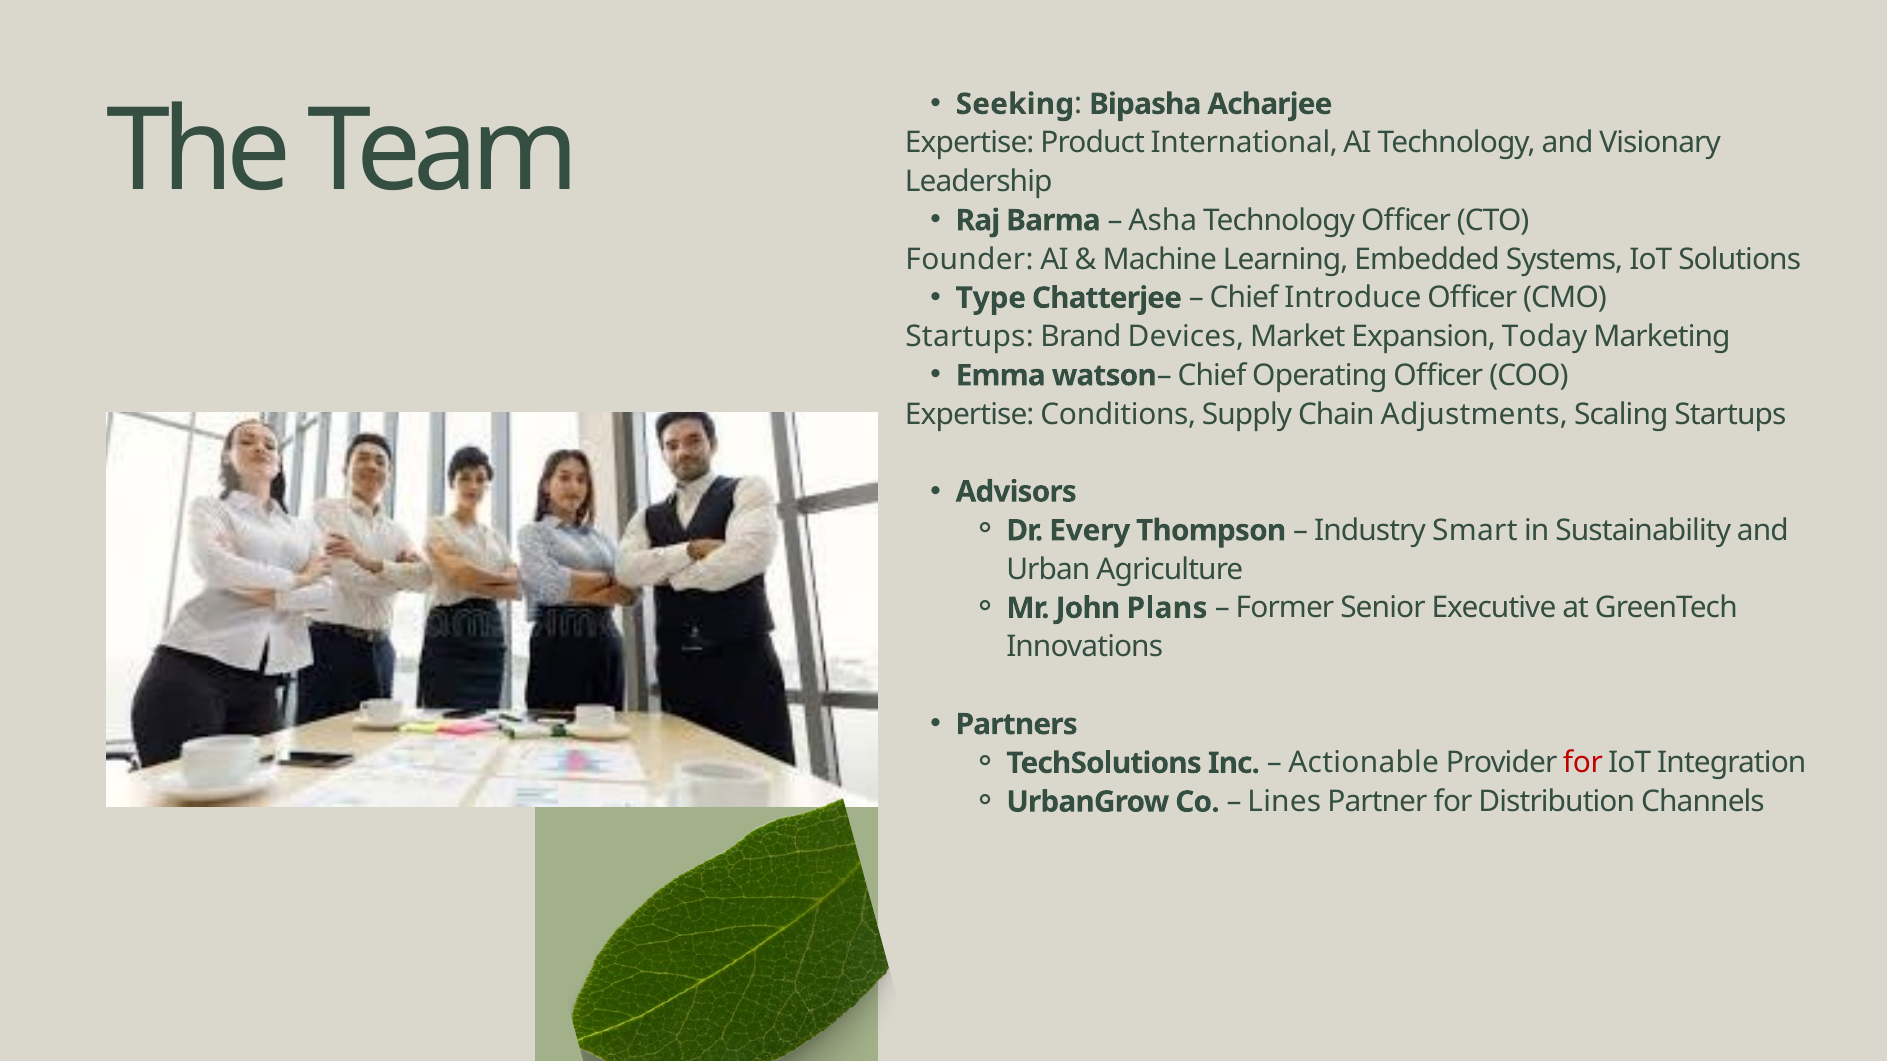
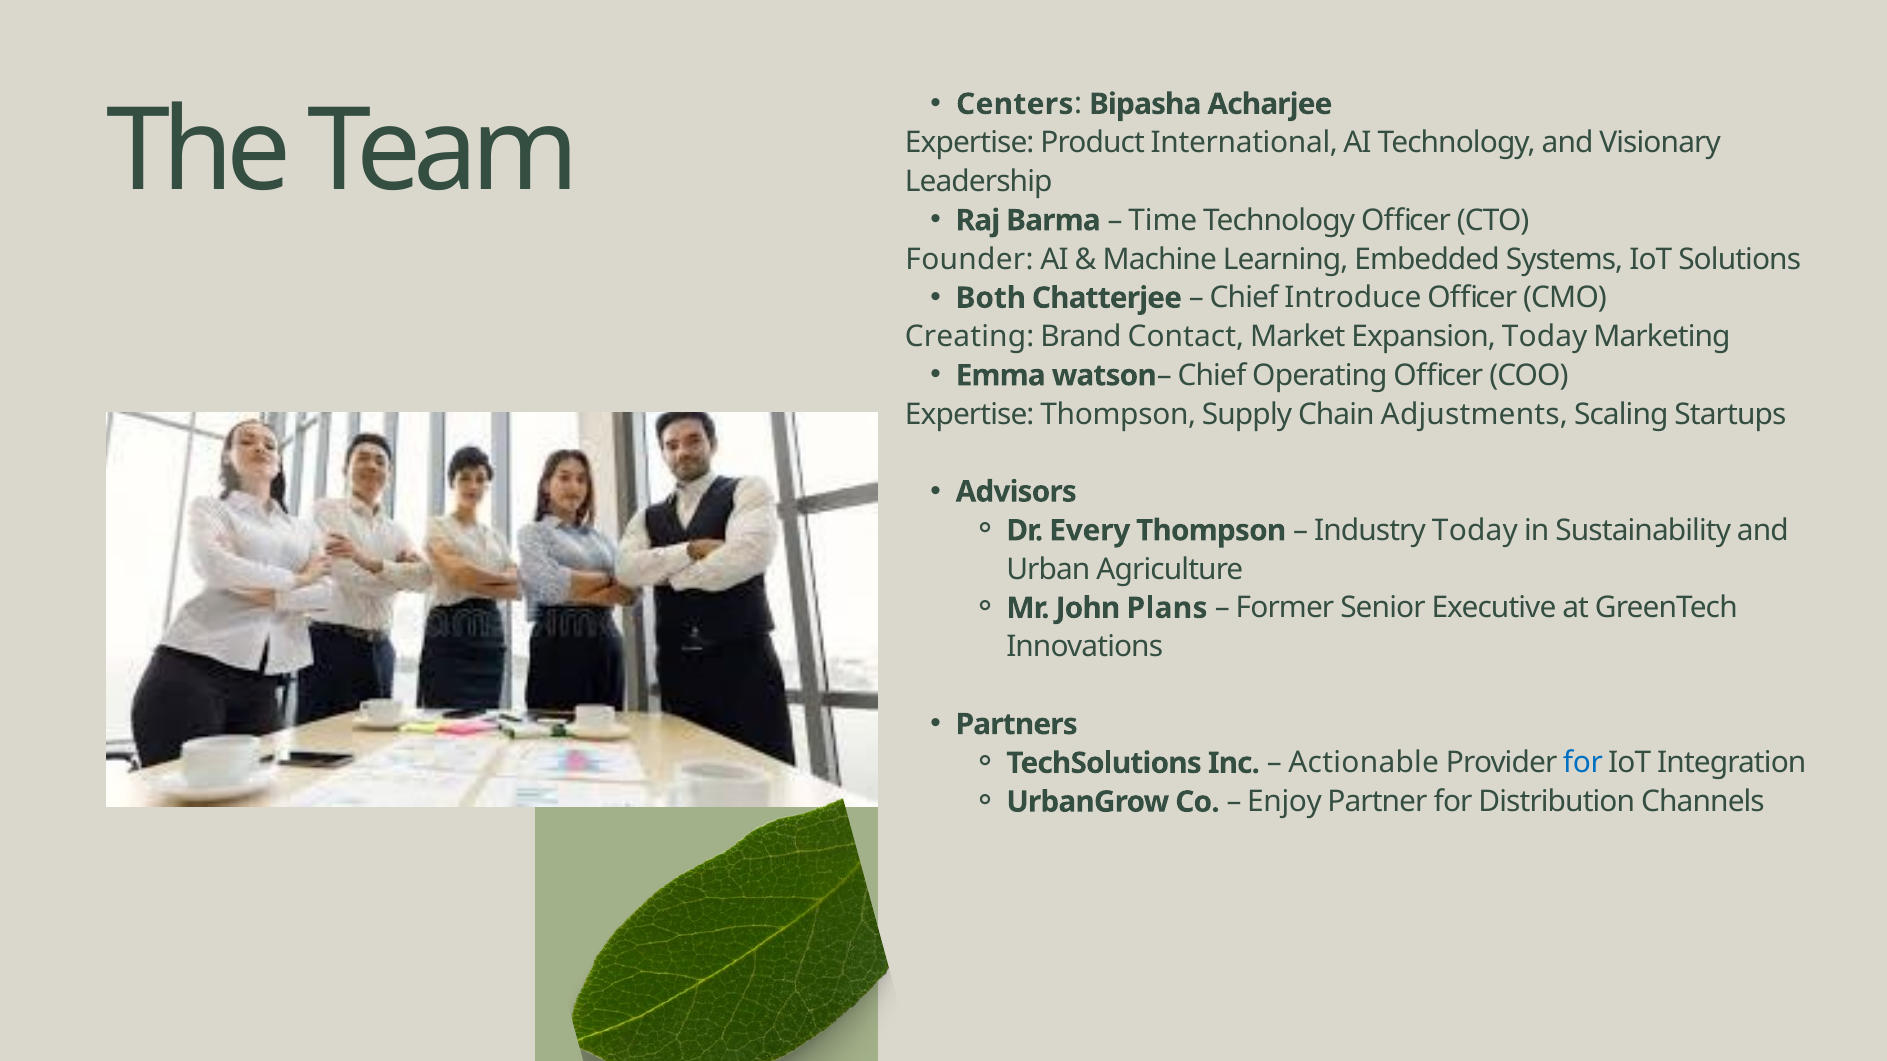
Seeking: Seeking -> Centers (1015, 104)
Asha: Asha -> Time (1163, 221)
Type: Type -> Both (991, 298)
Startups: Startups -> Creating (970, 337)
Devices: Devices -> Contact (1186, 337)
Expertise Conditions: Conditions -> Thompson (1118, 414)
Industry Smart: Smart -> Today (1475, 531)
for colour: red -> blue (1583, 763)
Lines: Lines -> Enjoy (1285, 802)
